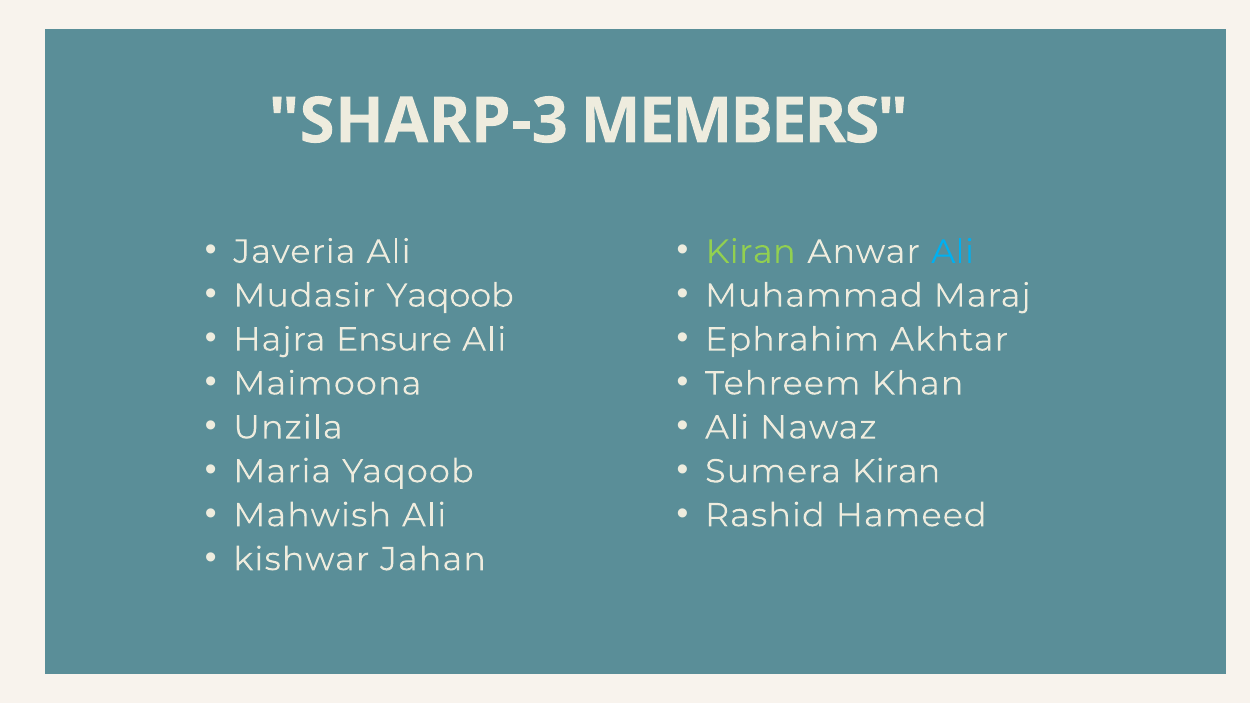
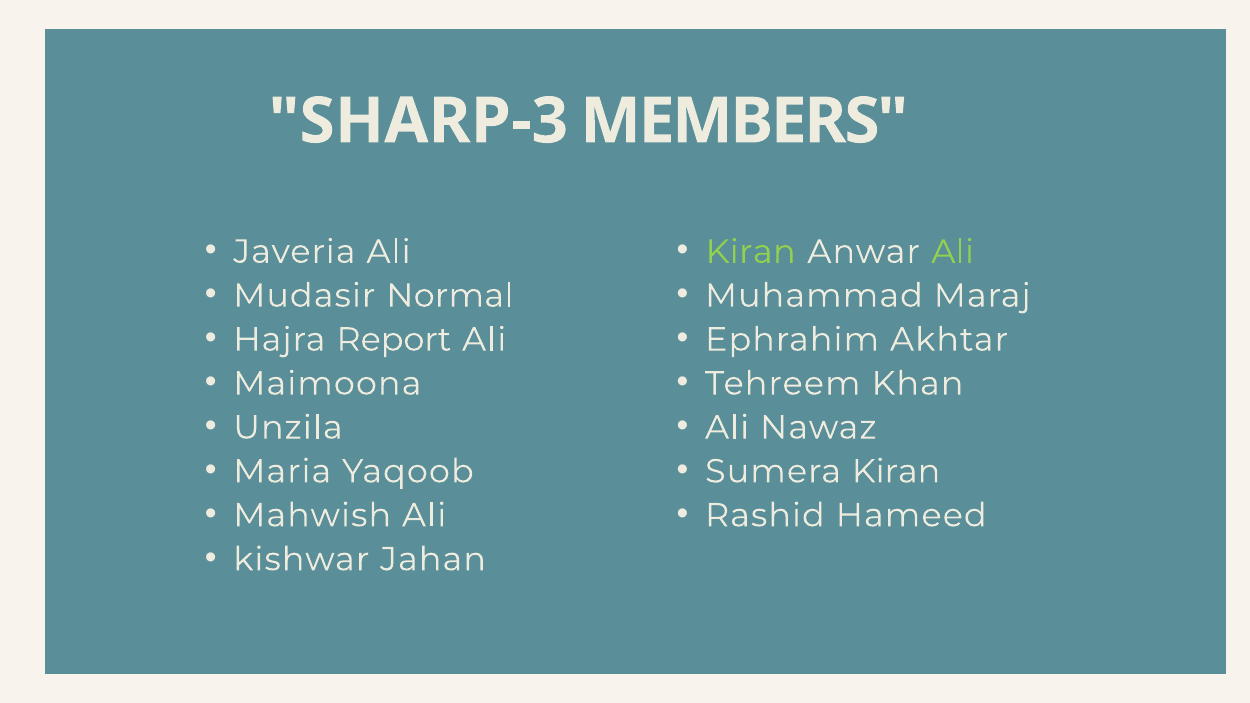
Ali colour: light blue -> light green (953, 252)
Mudasir Yaqoob: Yaqoob -> Normal (450, 296)
Ensure: Ensure -> Report (394, 340)
